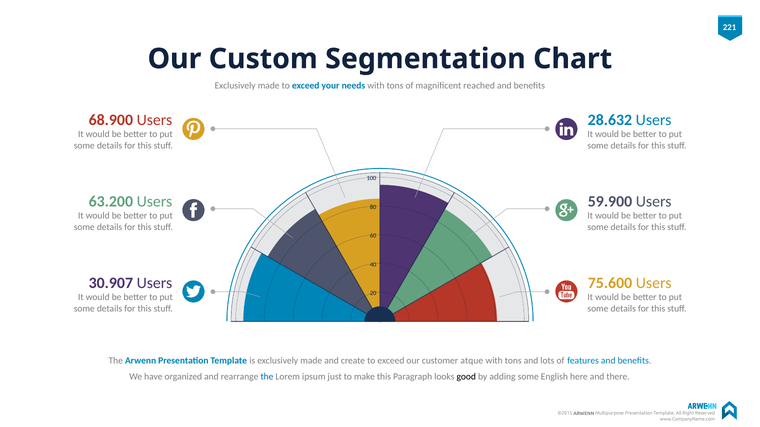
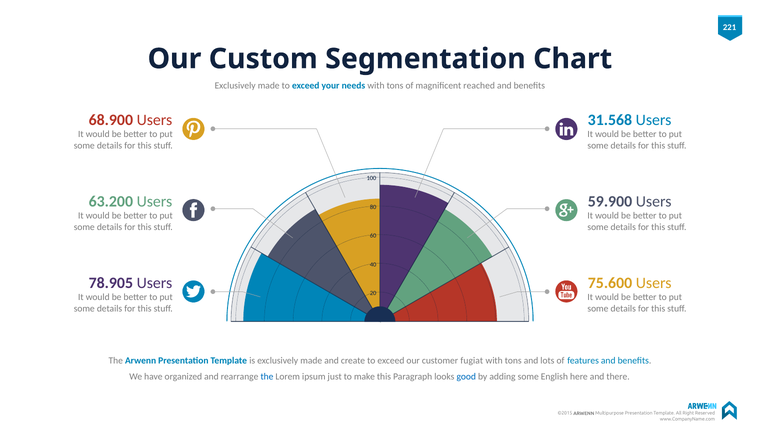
28.632: 28.632 -> 31.568 (610, 120)
30.907: 30.907 -> 78.905 (111, 283)
atque: atque -> fugiat (472, 361)
good colour: black -> blue (466, 377)
